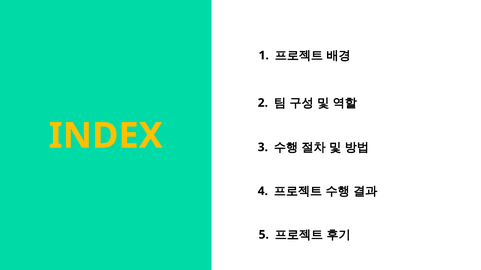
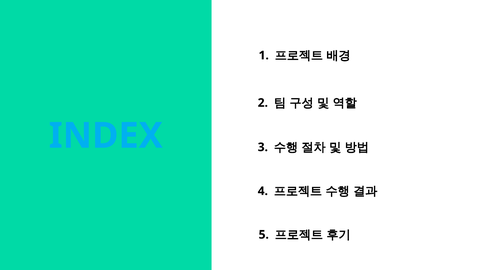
INDEX colour: yellow -> light blue (106, 136)
